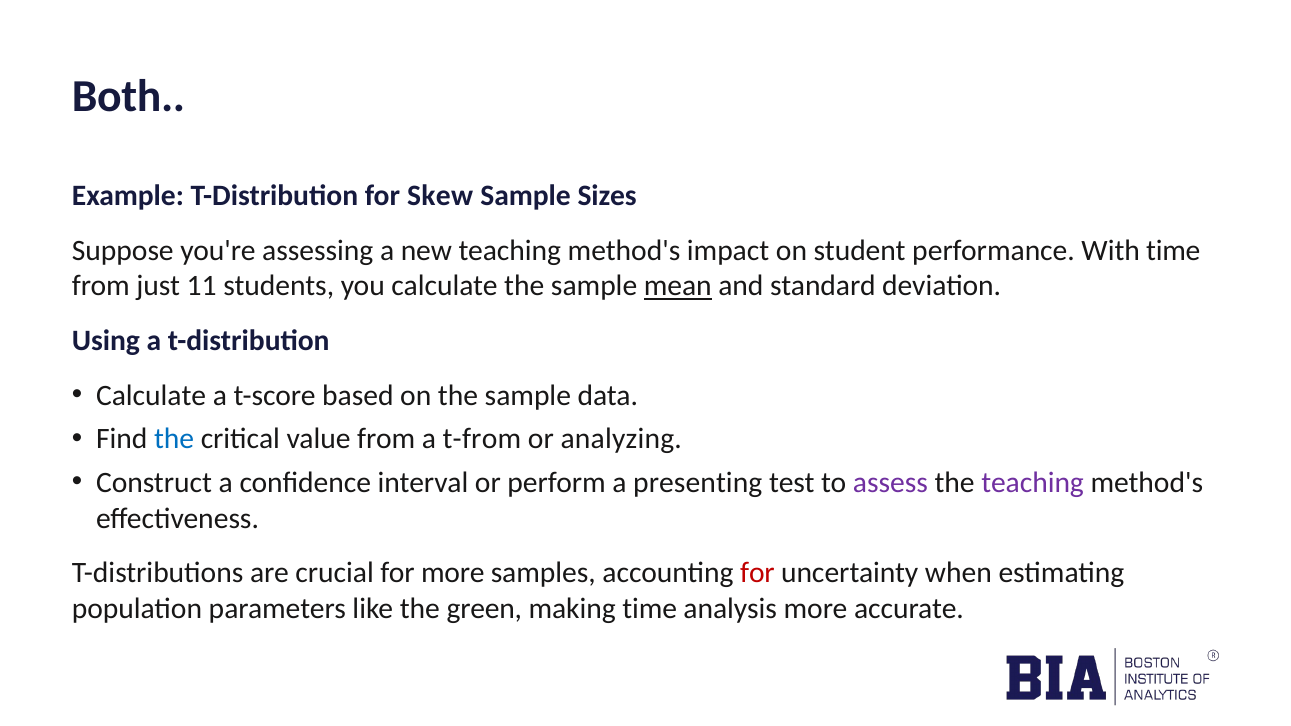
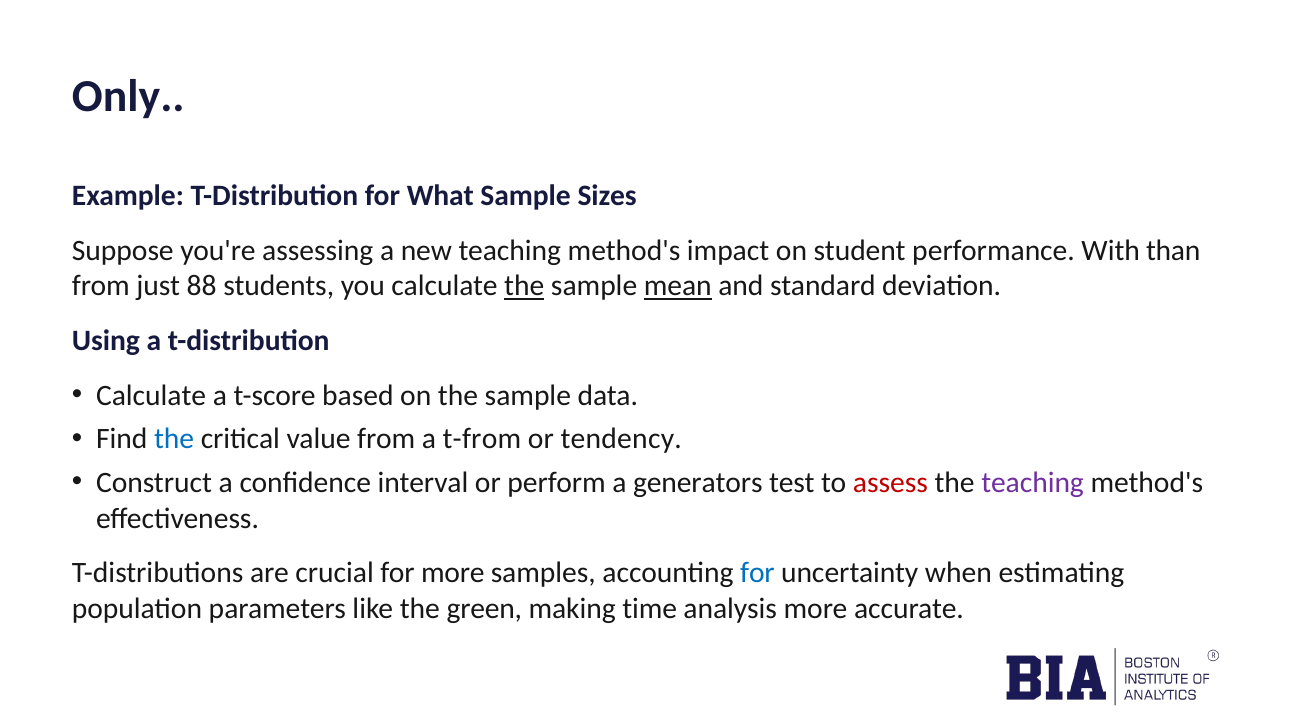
Both: Both -> Only (128, 96)
Skew: Skew -> What (440, 196)
With time: time -> than (1173, 250)
11: 11 -> 88 (202, 286)
the underline: none -> present (524, 286)
analyzing: analyzing -> tendency (621, 439)
presenting: presenting -> generators (698, 483)
assess colour: purple -> red (890, 483)
for colour: red -> blue (757, 573)
